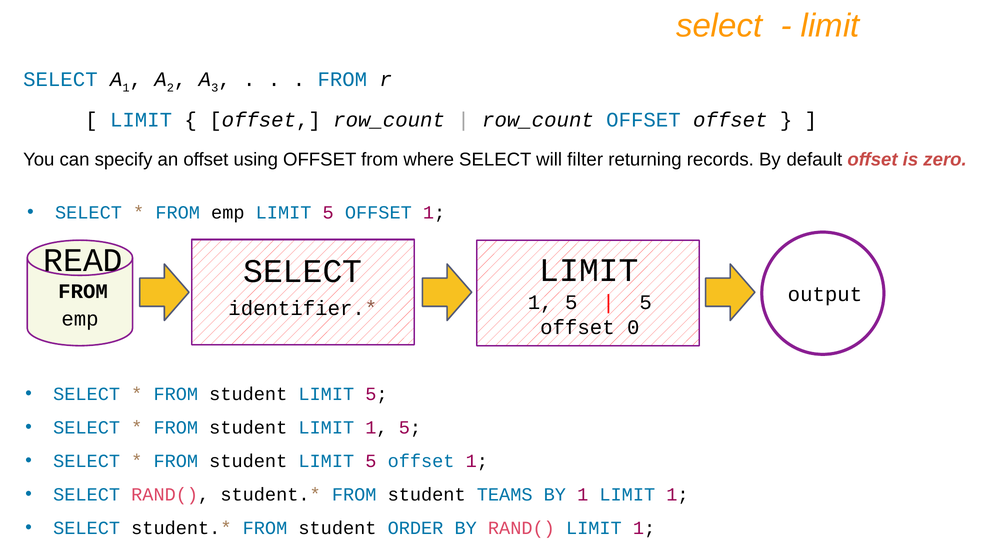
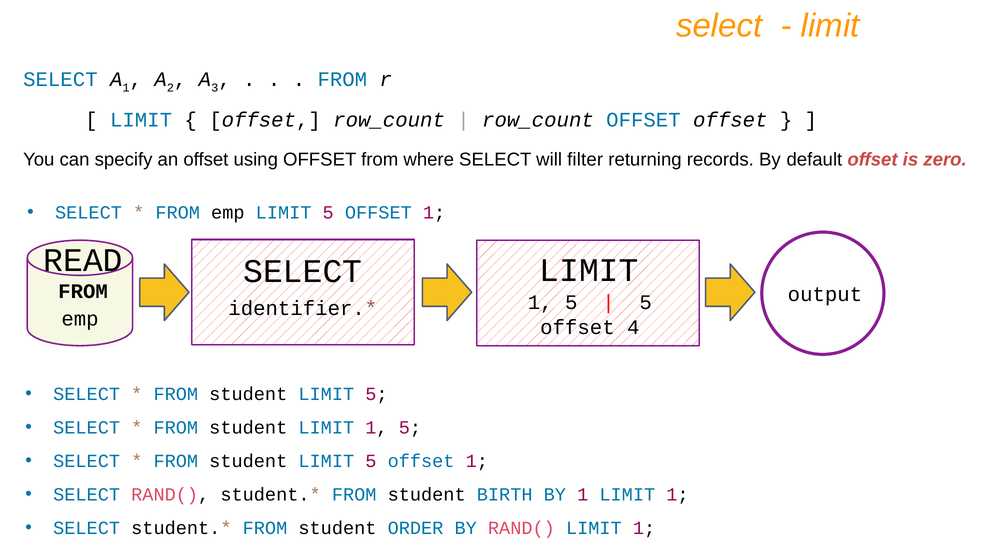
0: 0 -> 4 (633, 327)
TEAMS: TEAMS -> BIRTH (505, 494)
